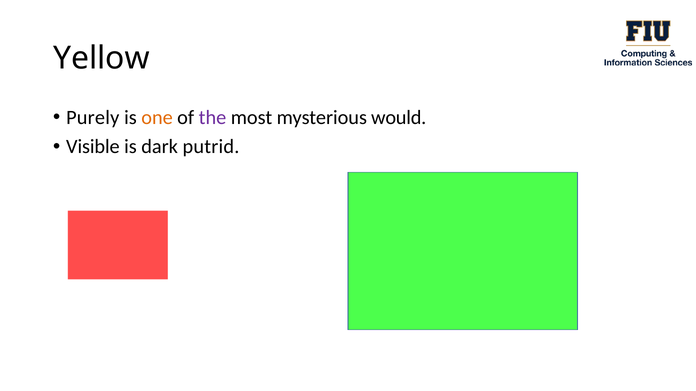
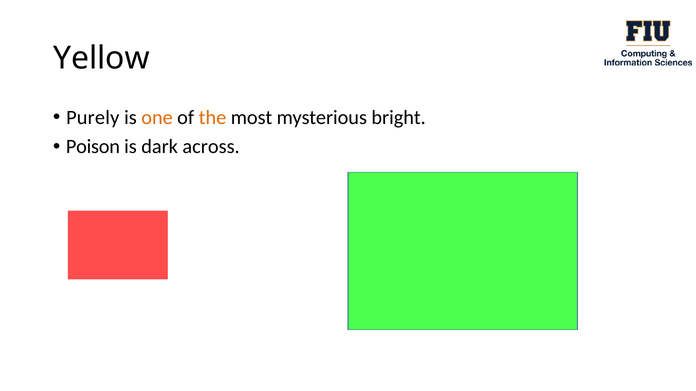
the colour: purple -> orange (212, 118)
would: would -> bright (399, 118)
Visible: Visible -> Poison (93, 147)
putrid: putrid -> across (211, 147)
